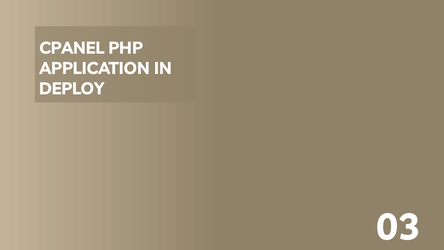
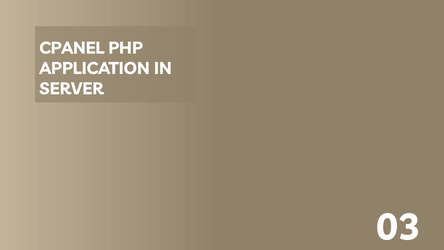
DEPLOY: DEPLOY -> SERVER (72, 89)
